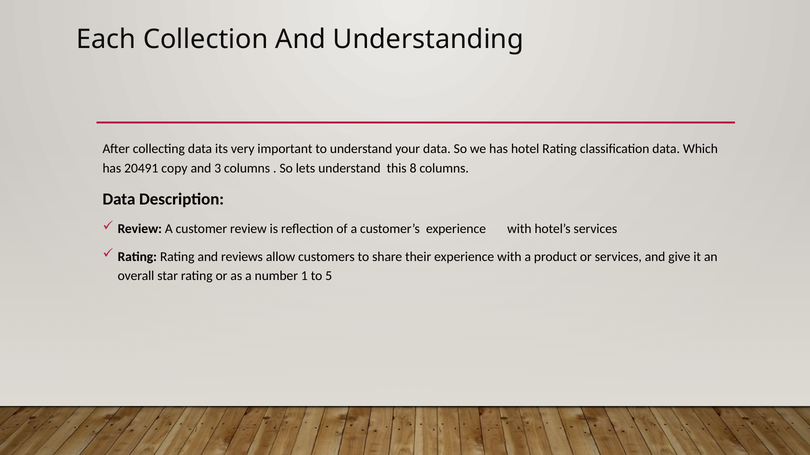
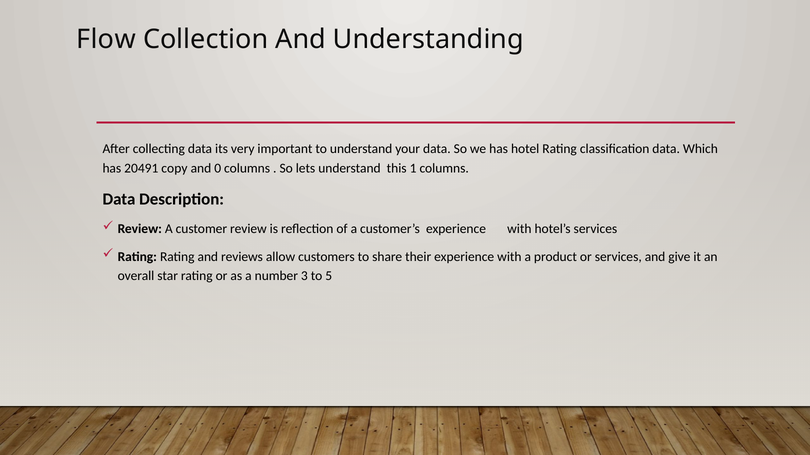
Each: Each -> Flow (106, 39)
3: 3 -> 0 (218, 169)
8: 8 -> 1 (413, 169)
1: 1 -> 3 (304, 276)
